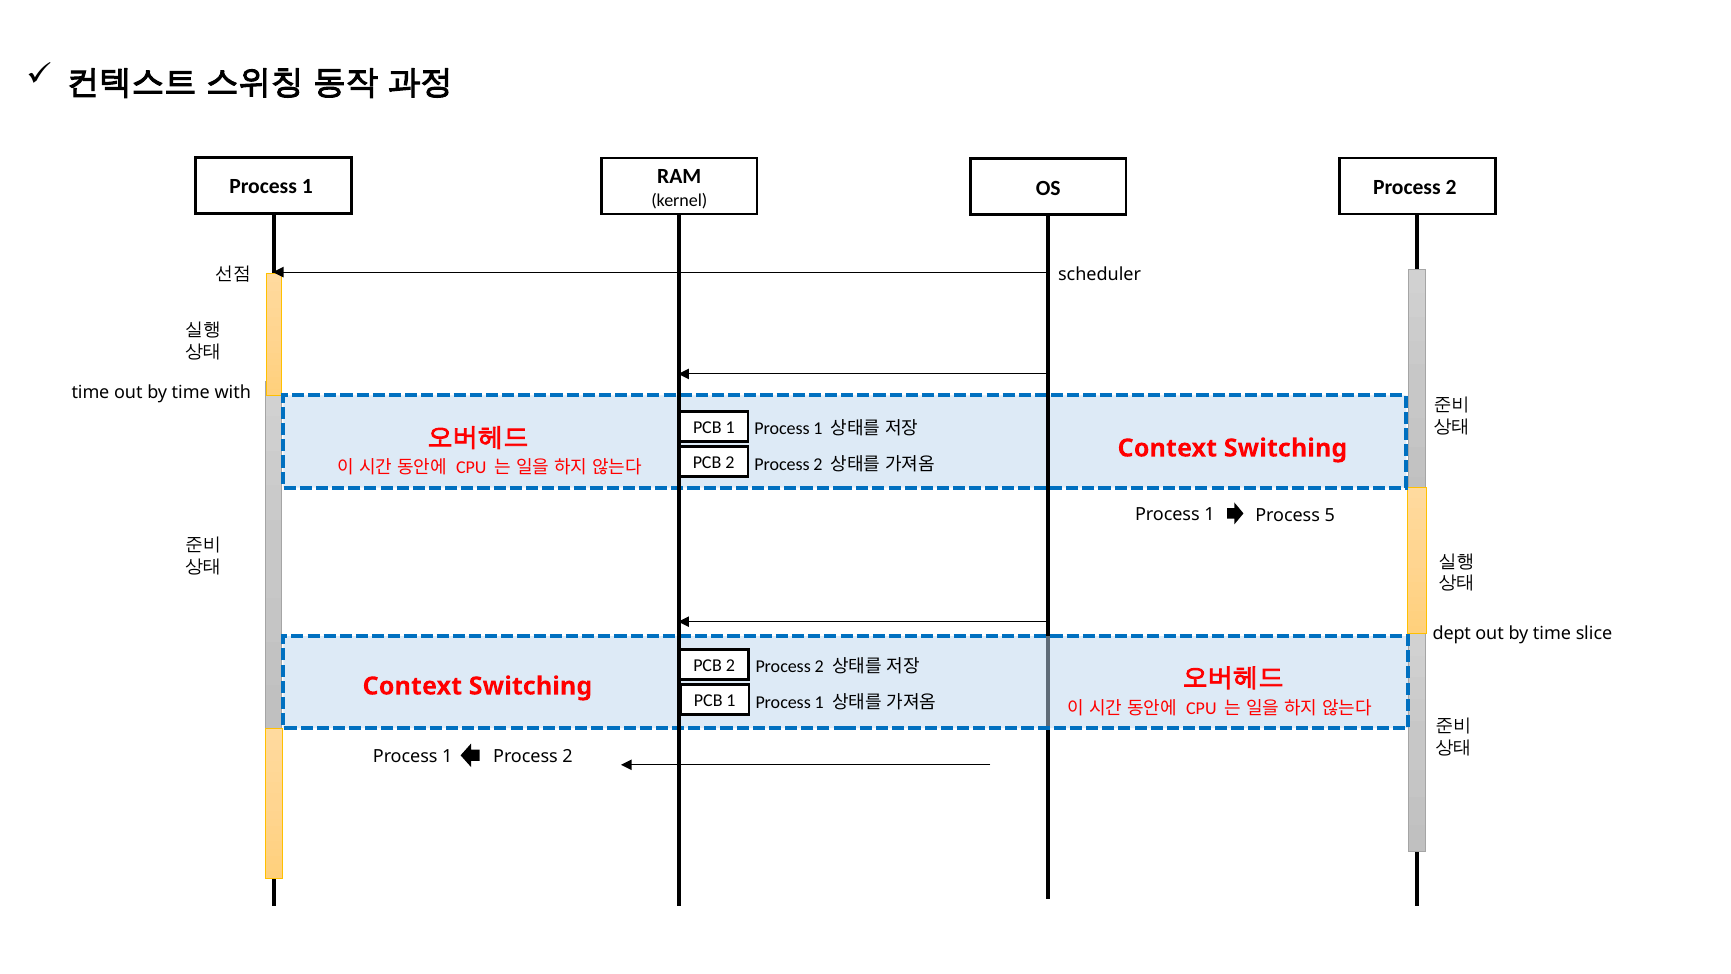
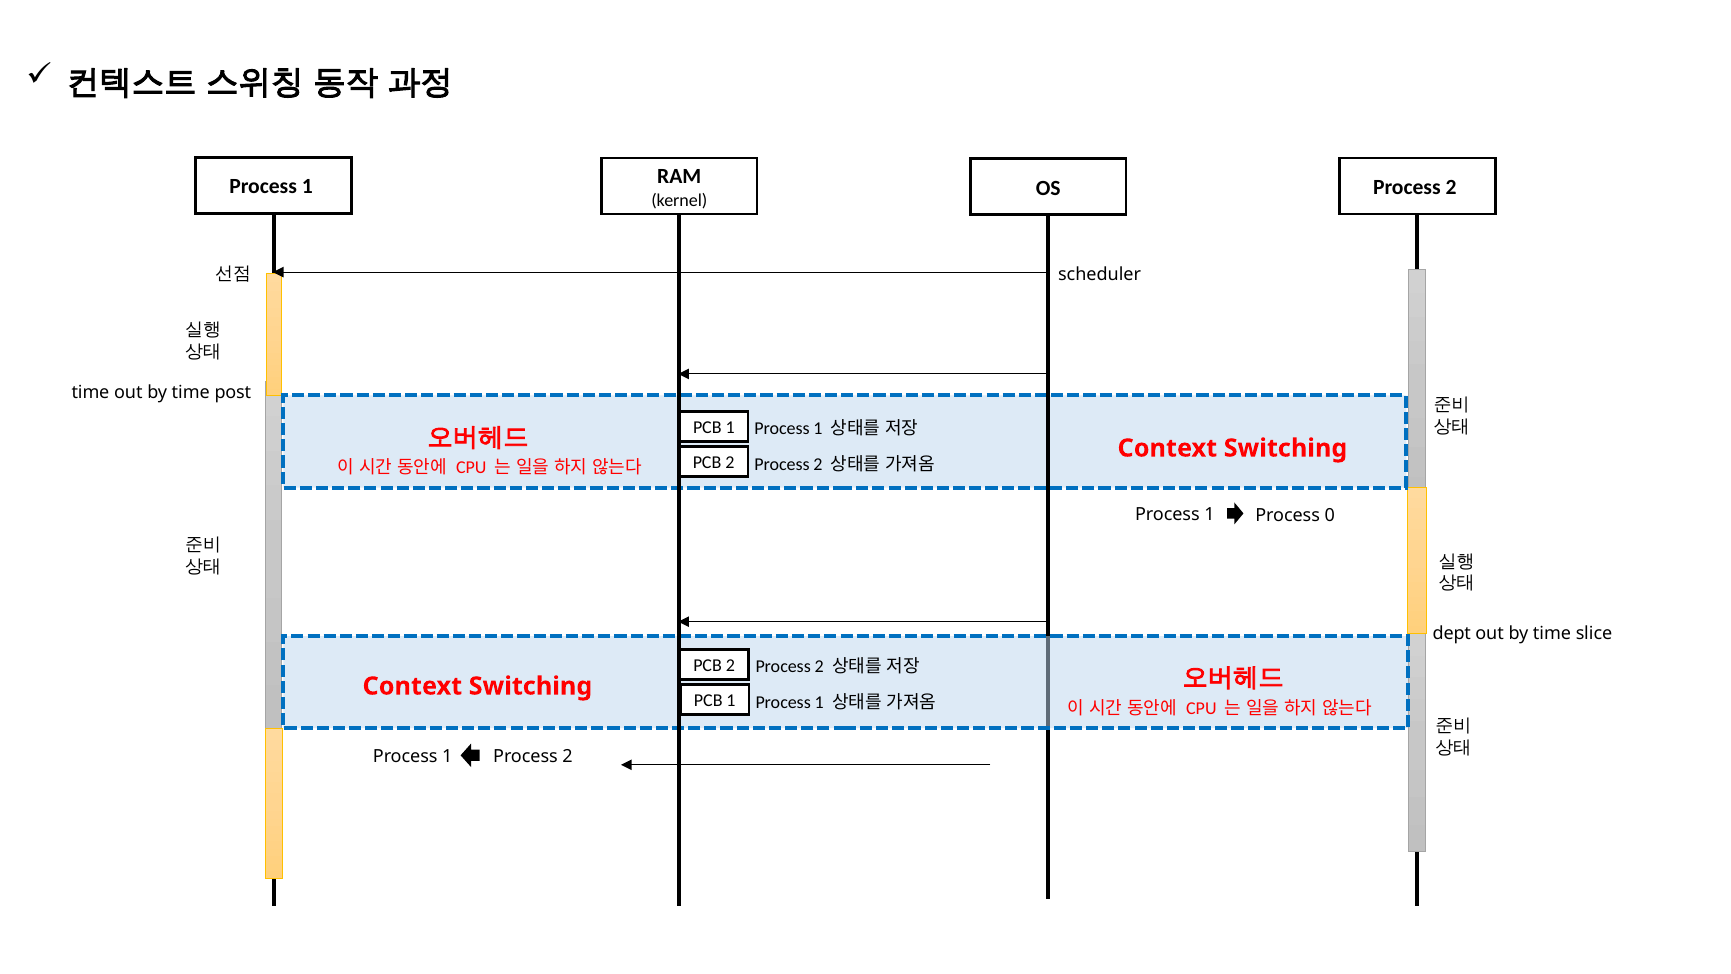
with: with -> post (233, 392)
5: 5 -> 0 (1330, 515)
